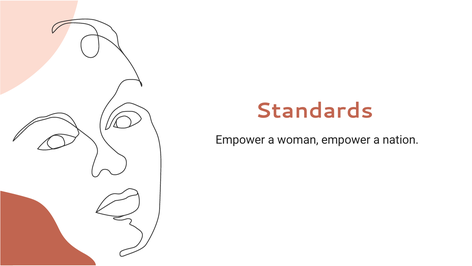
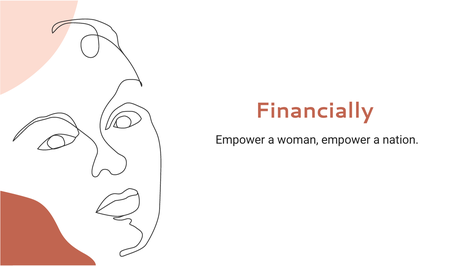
Standards: Standards -> Financially (314, 110)
